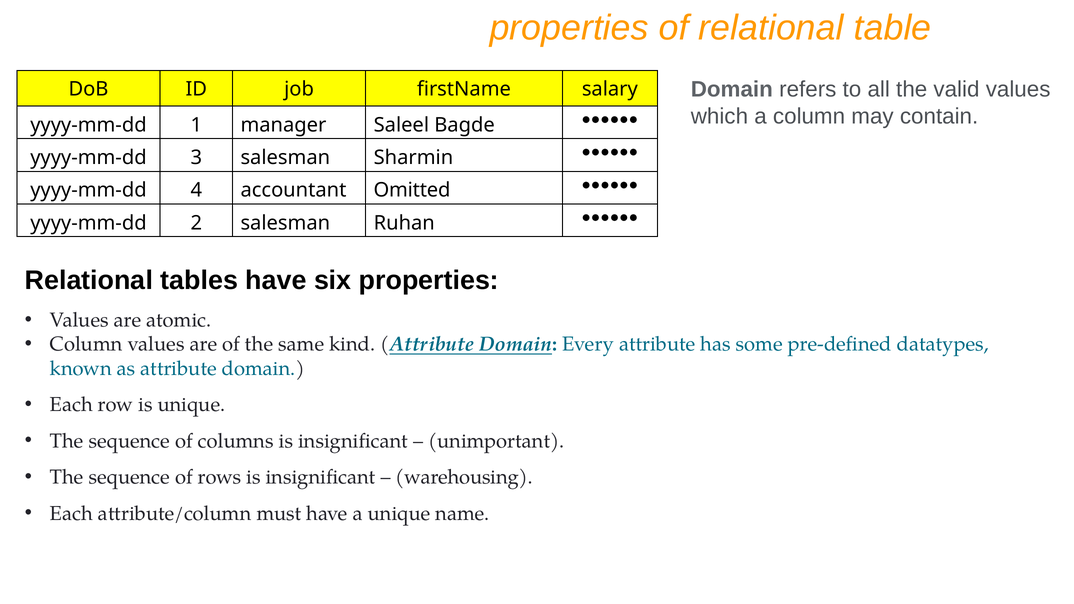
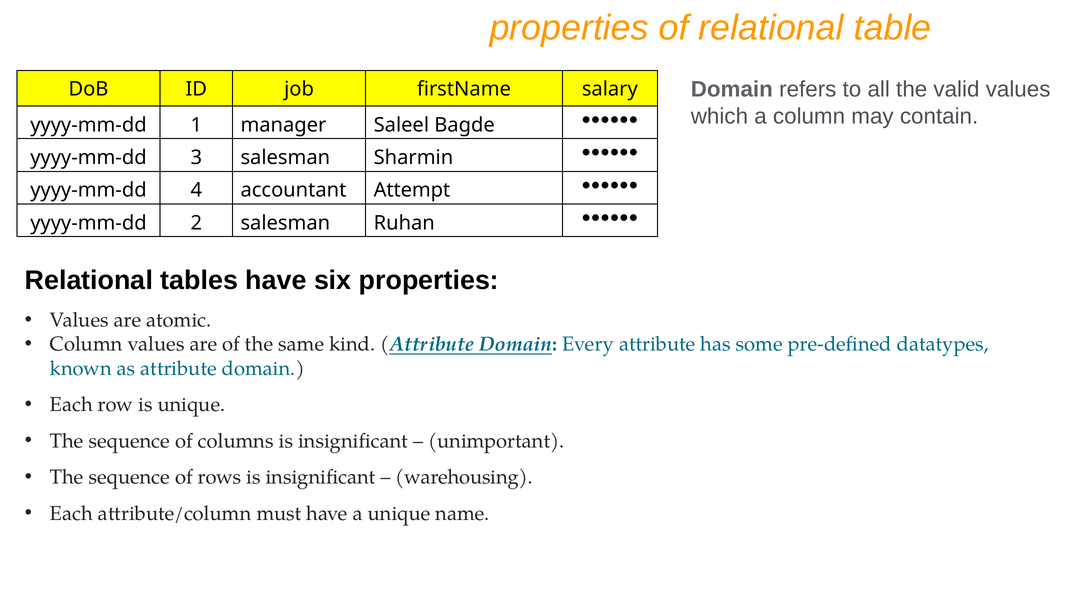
Omitted: Omitted -> Attempt (412, 190)
